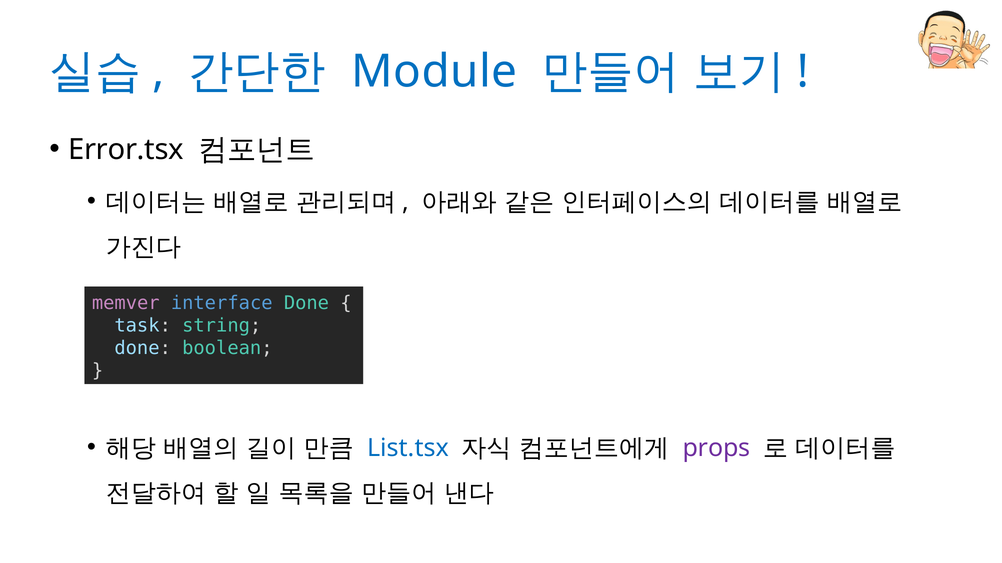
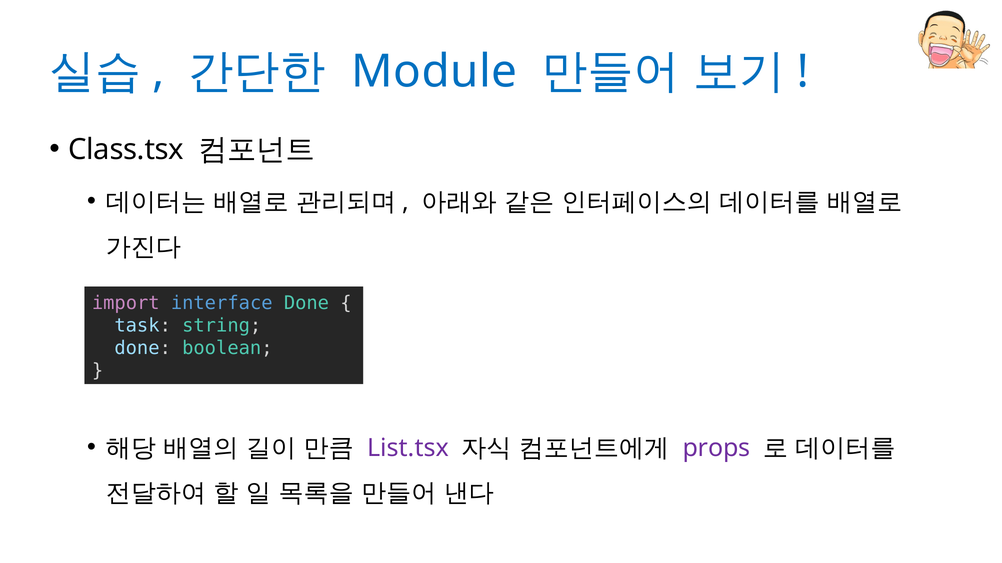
Error.tsx: Error.tsx -> Class.tsx (126, 150)
memver: memver -> import (126, 303)
List.tsx colour: blue -> purple (408, 448)
